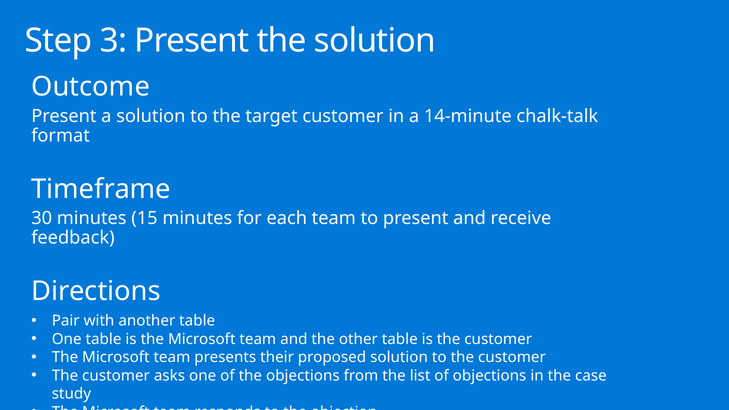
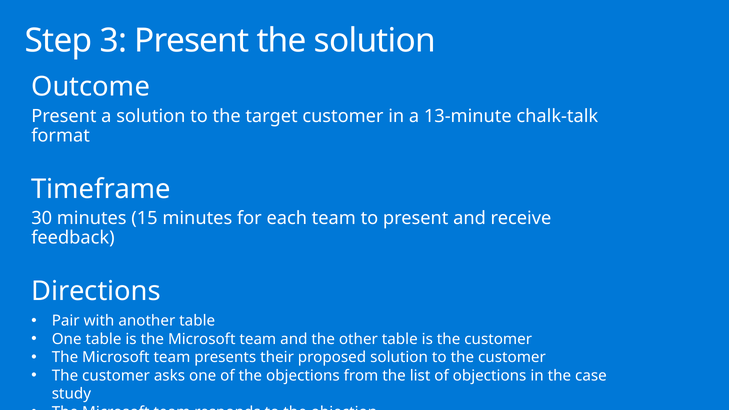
14-minute: 14-minute -> 13-minute (468, 116)
